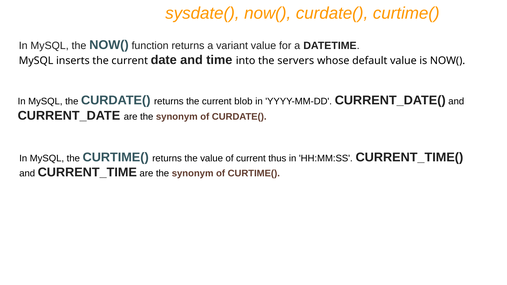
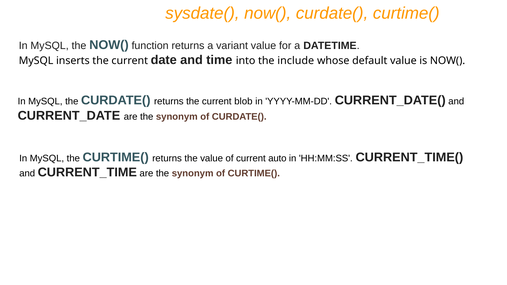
servers: servers -> include (296, 61)
thus: thus -> auto (277, 158)
